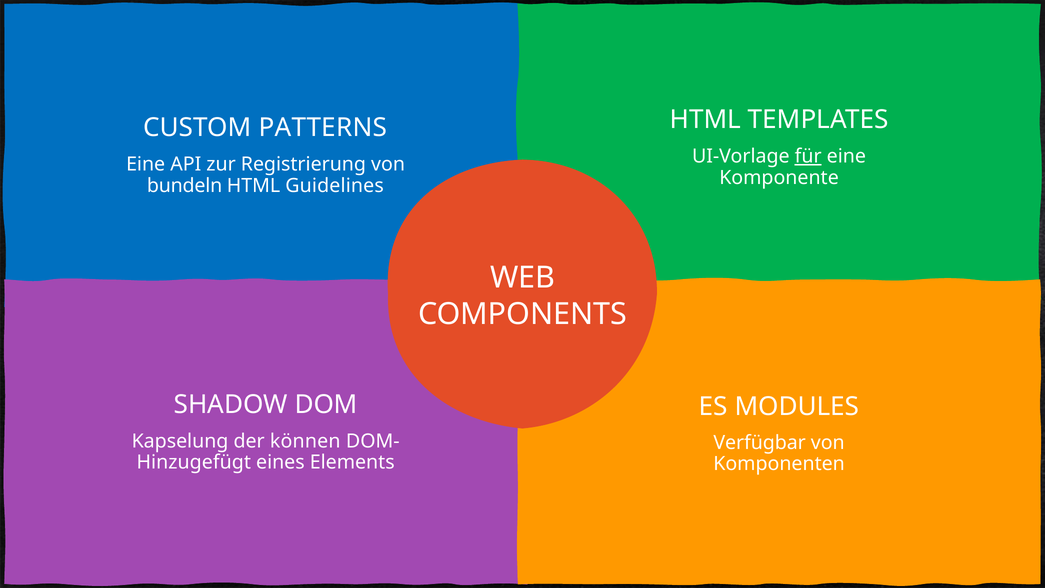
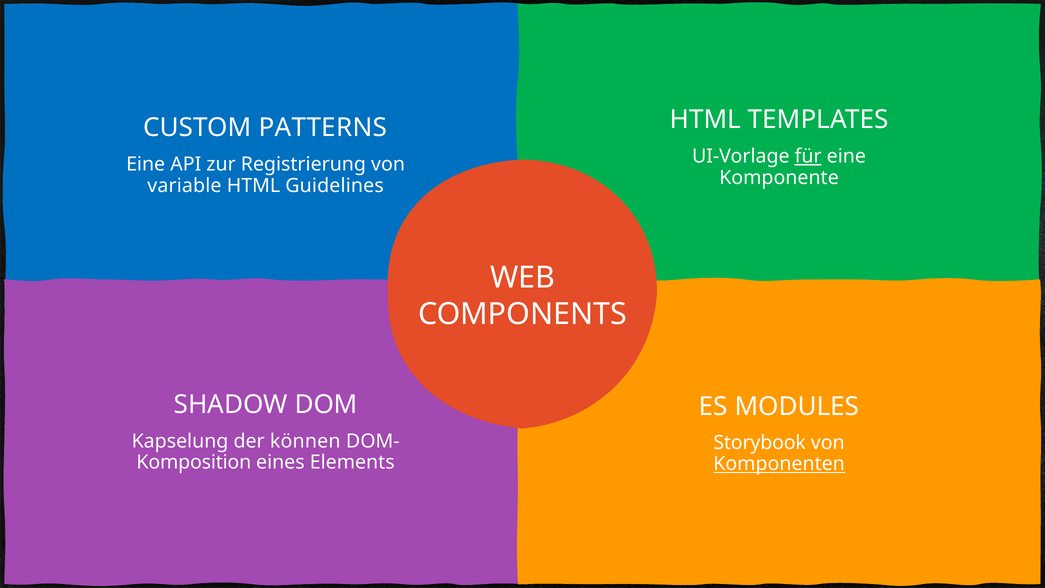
bundeln: bundeln -> variable (184, 186)
Verfügbar: Verfügbar -> Storybook (760, 443)
Hinzugefügt: Hinzugefügt -> Komposition (194, 462)
Komponenten underline: none -> present (779, 464)
